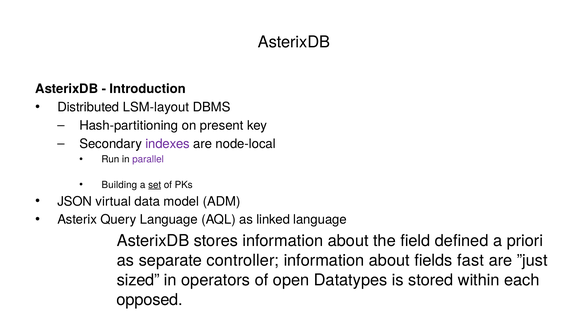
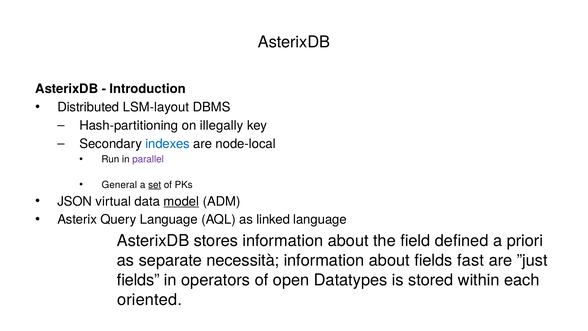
on present: present -> illegally (222, 125)
indexes colour: purple -> blue (168, 144)
Building: Building -> General (119, 185)
model underline: none -> present (181, 201)
controller: controller -> necessità (243, 260)
sized: sized -> fields (138, 280)
opposed: opposed -> oriented (150, 299)
